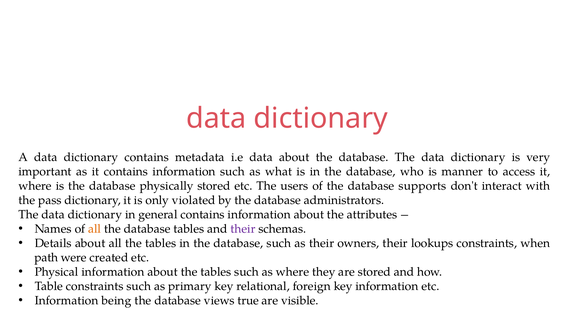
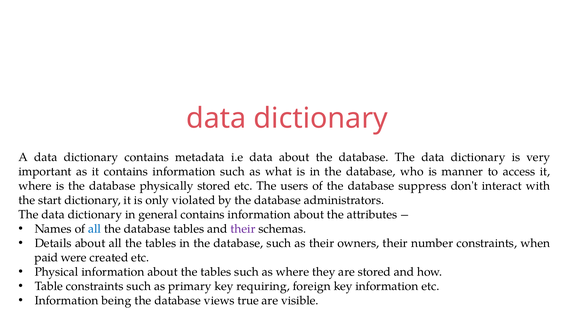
supports: supports -> suppress (422, 186)
pass: pass -> start (50, 200)
all colour: orange -> blue (95, 229)
lookups: lookups -> number (432, 243)
path: path -> paid (46, 257)
relational: relational -> requiring (263, 286)
